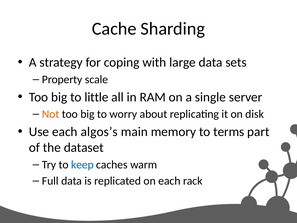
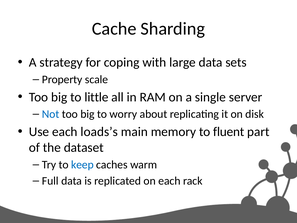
Not colour: orange -> blue (51, 114)
algos’s: algos’s -> loads’s (99, 132)
terms: terms -> fluent (229, 132)
